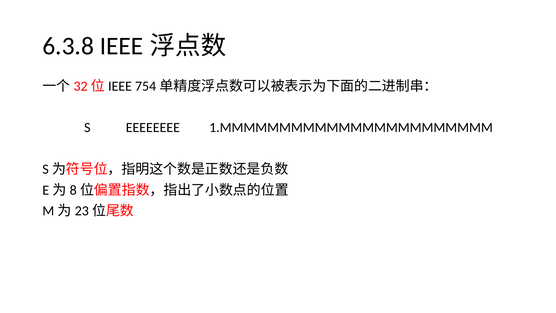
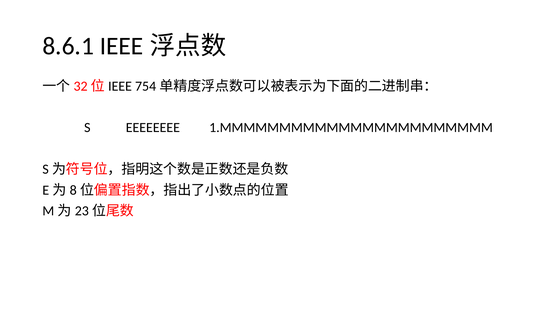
6.3.8: 6.3.8 -> 8.6.1 (68, 46)
